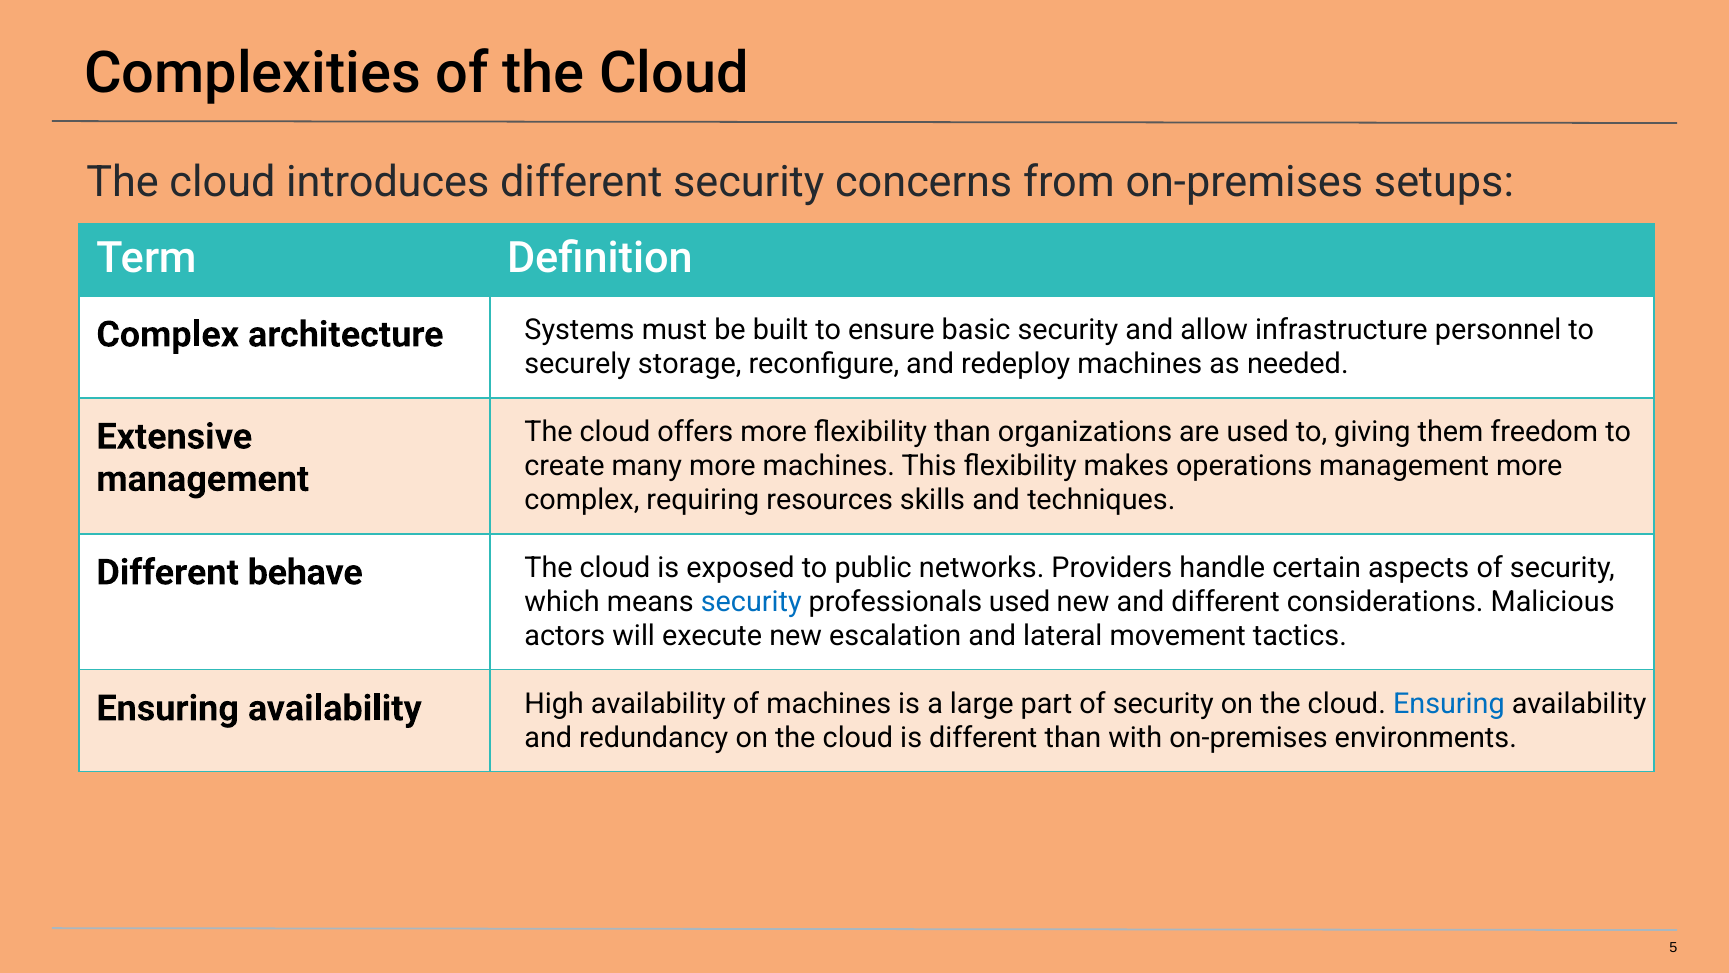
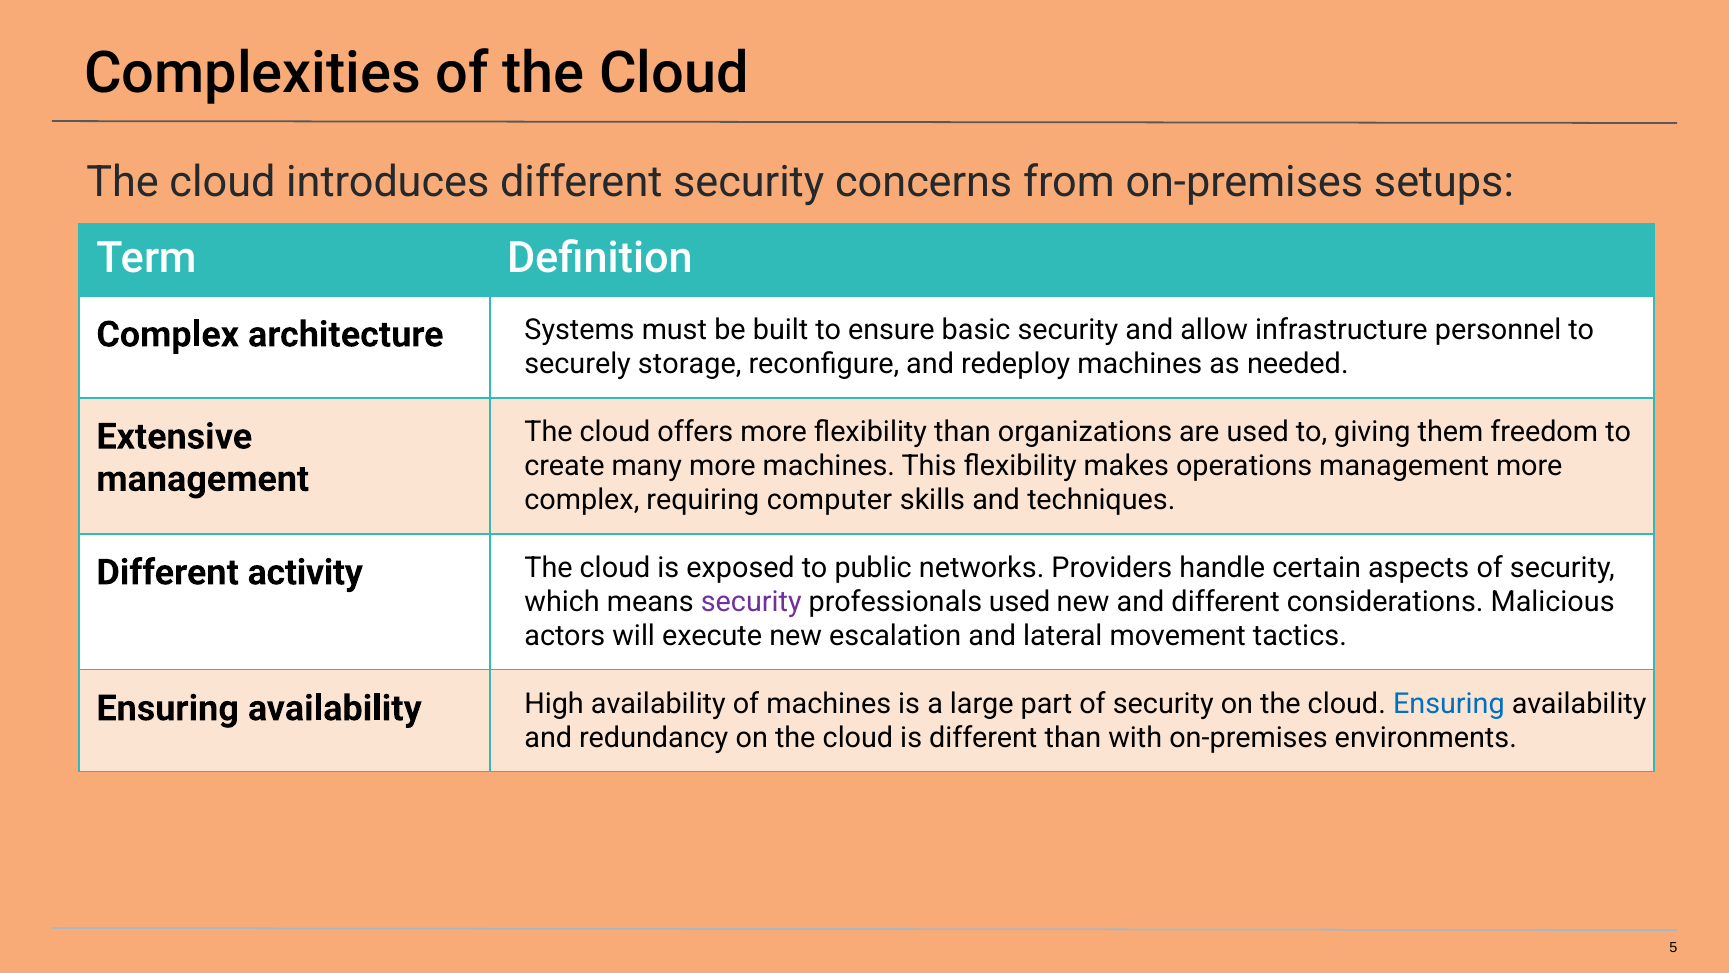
resources: resources -> computer (829, 500)
behave: behave -> activity (305, 572)
security colour: blue -> purple (751, 602)
